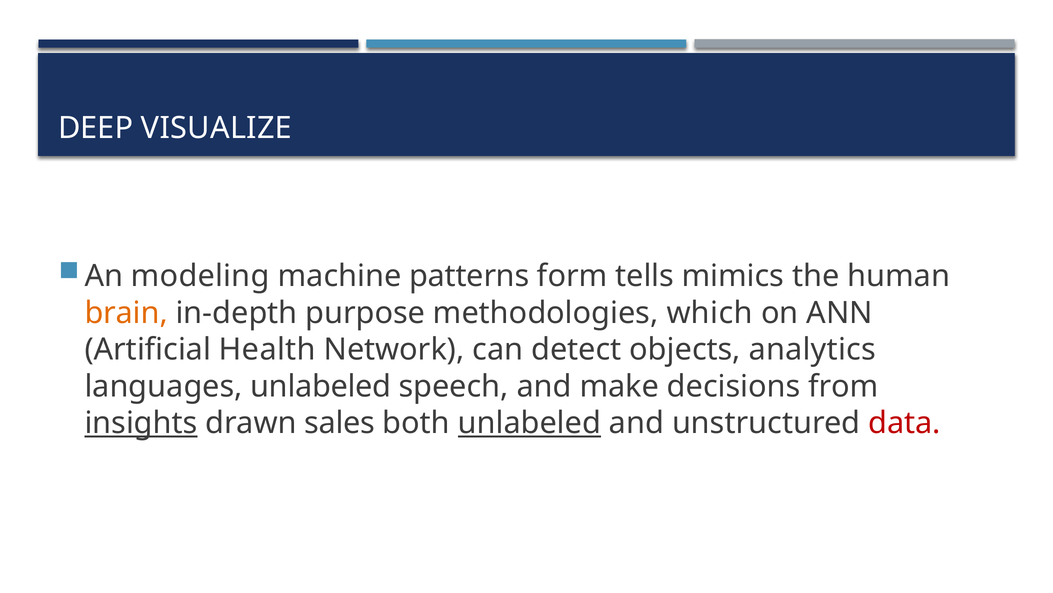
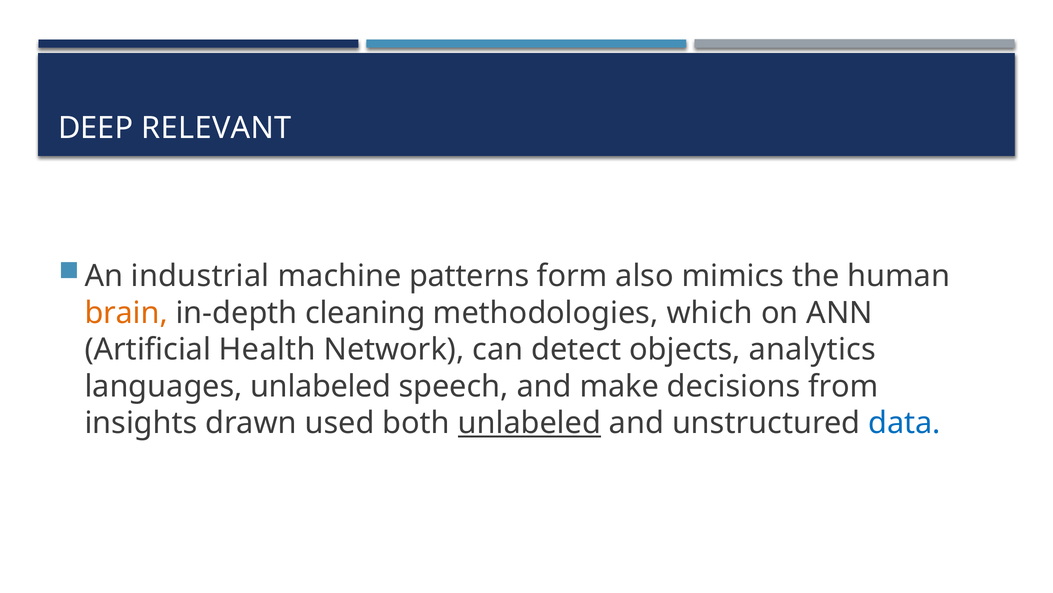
VISUALIZE: VISUALIZE -> RELEVANT (216, 128)
modeling: modeling -> industrial (200, 276)
tells: tells -> also (645, 276)
purpose: purpose -> cleaning (365, 313)
insights underline: present -> none (141, 423)
sales: sales -> used (340, 423)
data colour: red -> blue (904, 423)
